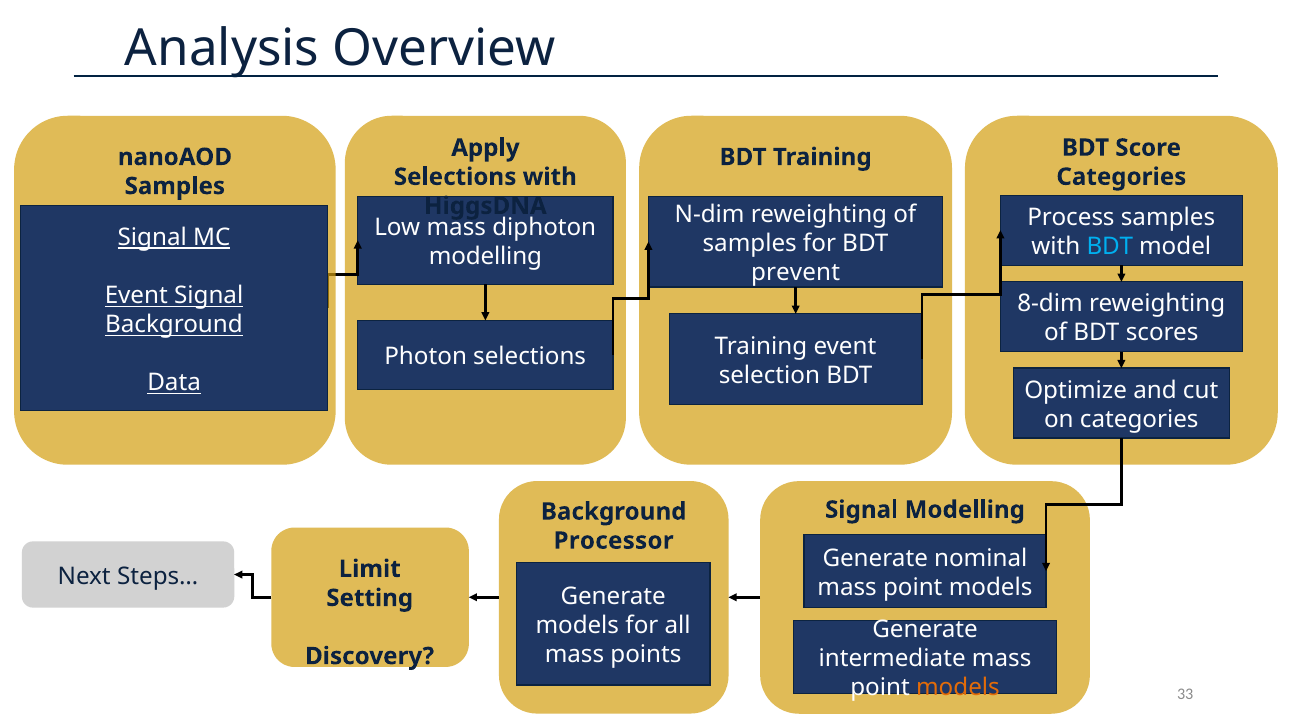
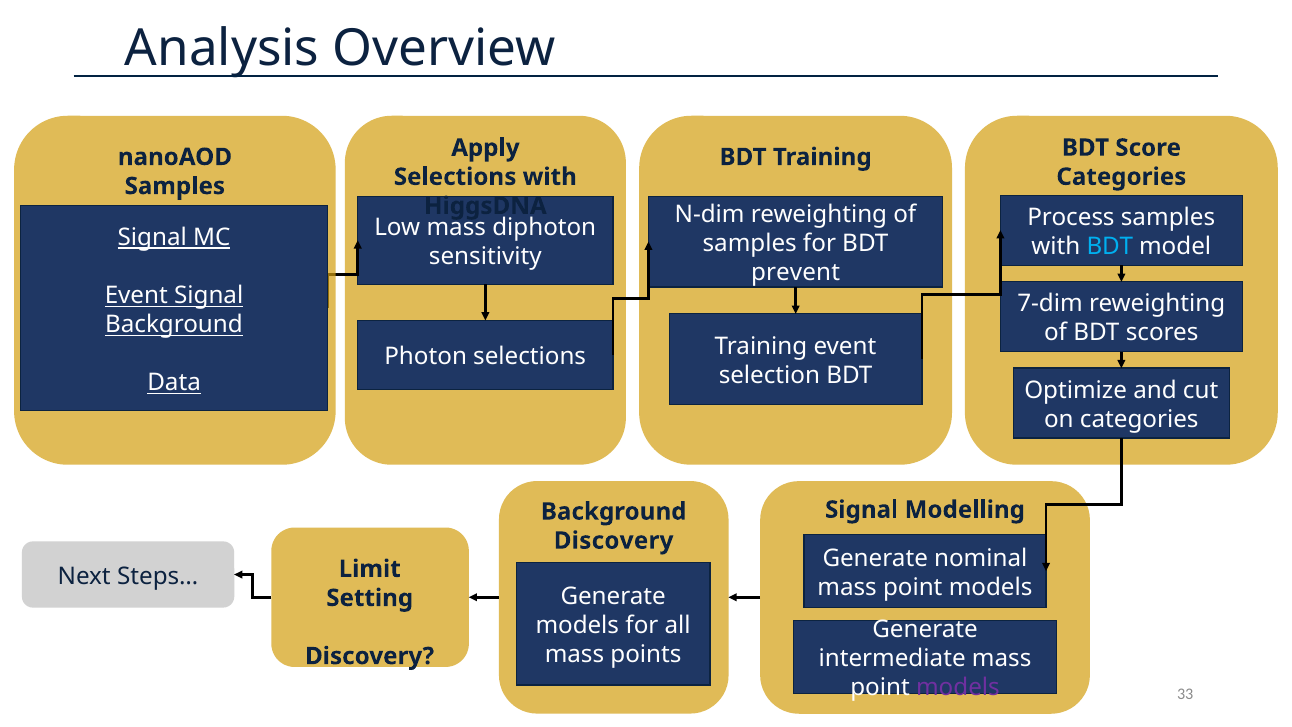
modelling: modelling -> sensitivity (485, 256)
8-dim: 8-dim -> 7-dim (1050, 304)
Processor: Processor -> Discovery (614, 541)
models colour: orange -> purple (958, 688)
